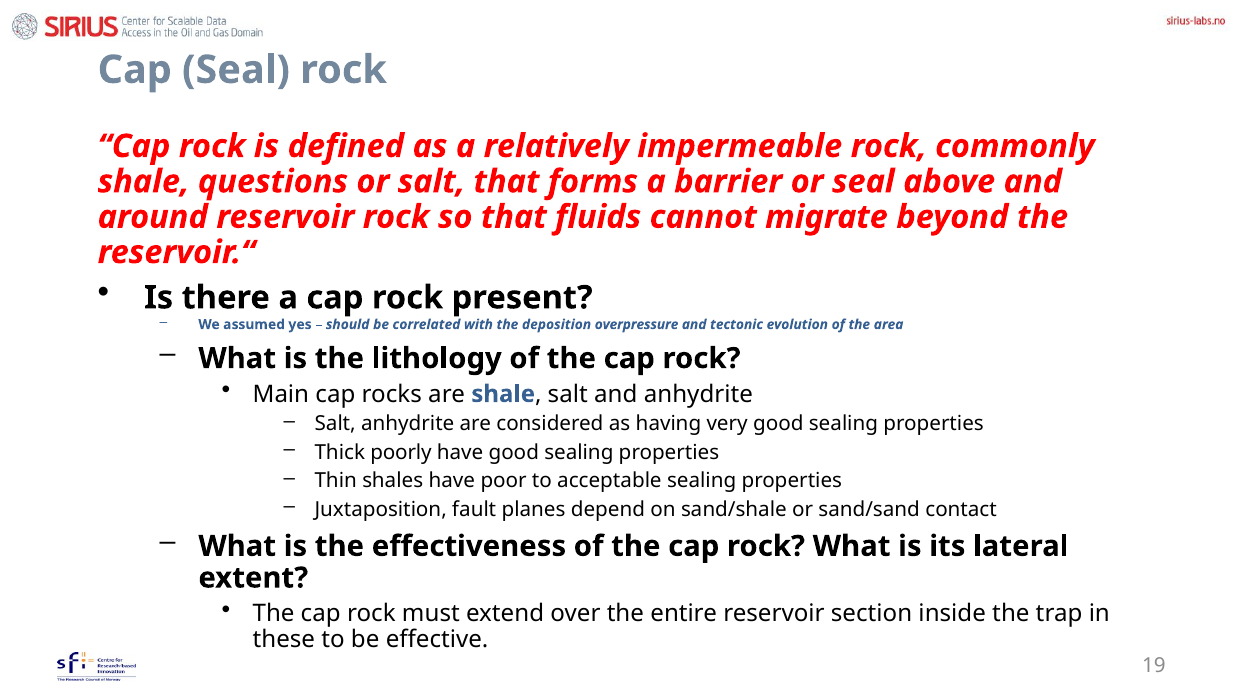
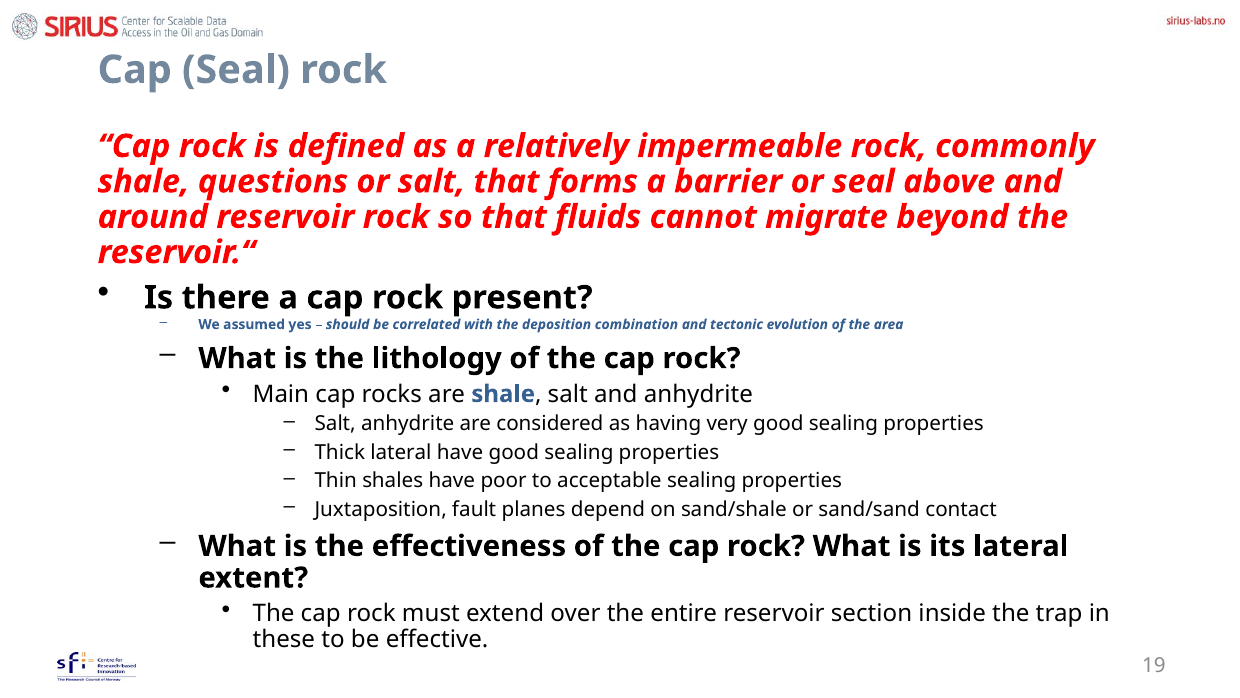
overpressure: overpressure -> combination (636, 324)
Thick poorly: poorly -> lateral (401, 452)
